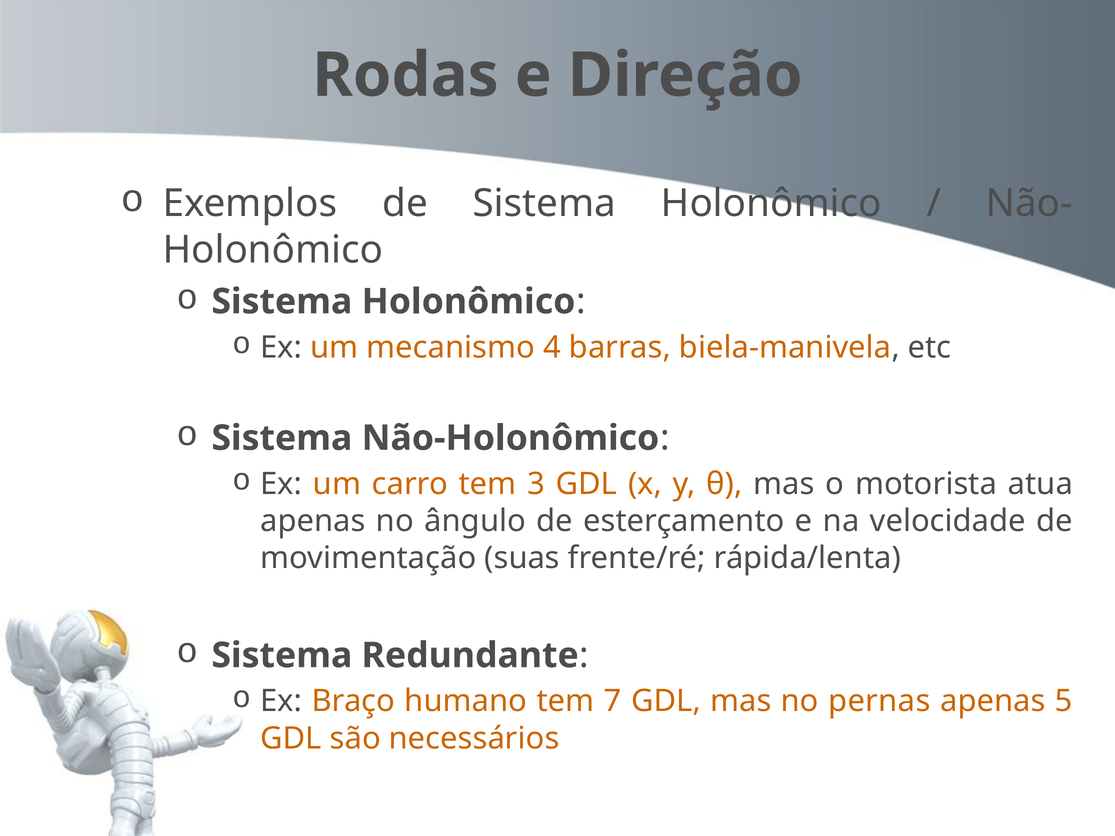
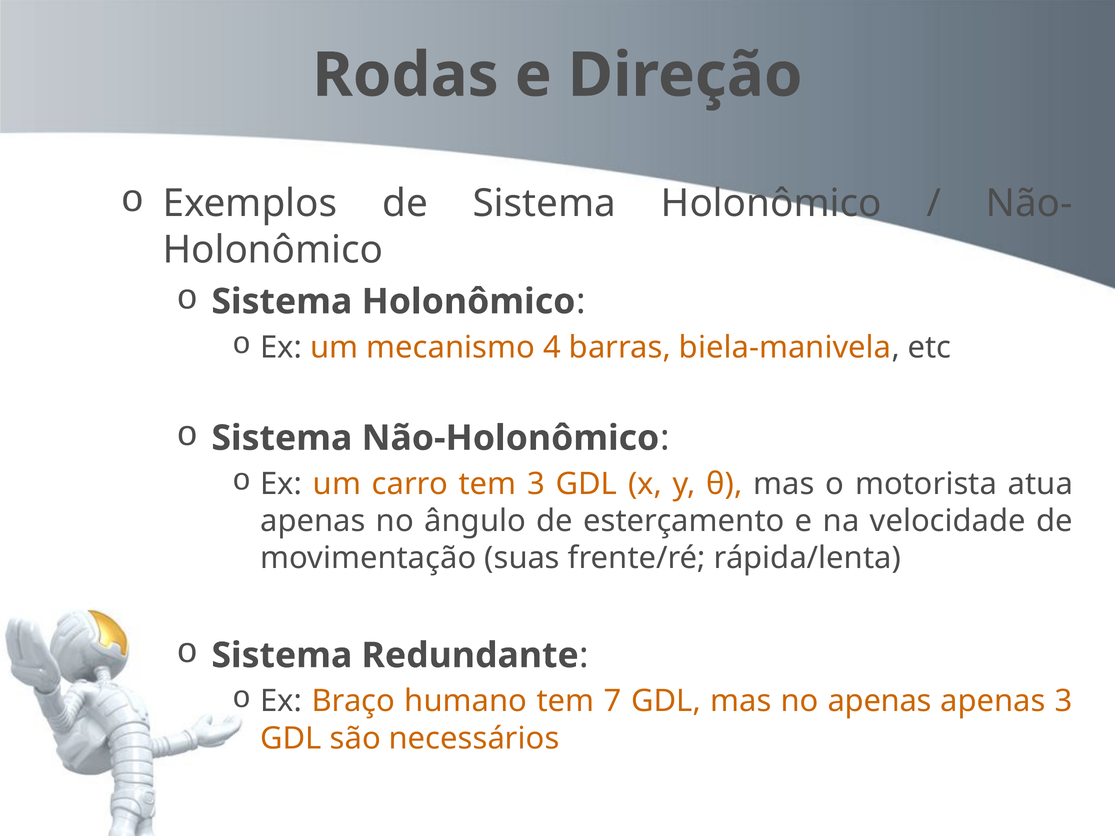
no pernas: pernas -> apenas (880, 701)
apenas 5: 5 -> 3 (1064, 701)
